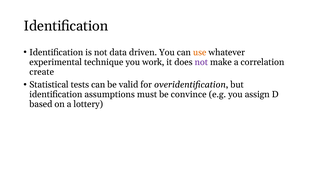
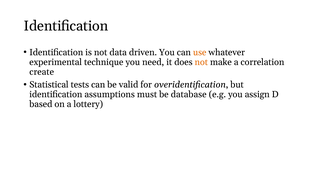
work: work -> need (153, 62)
not colour: purple -> orange (201, 62)
convince: convince -> database (189, 94)
